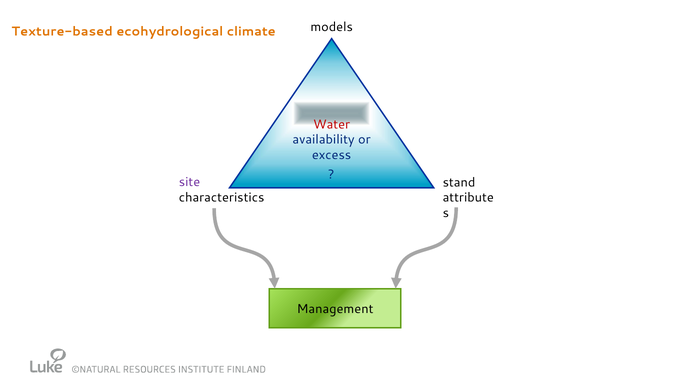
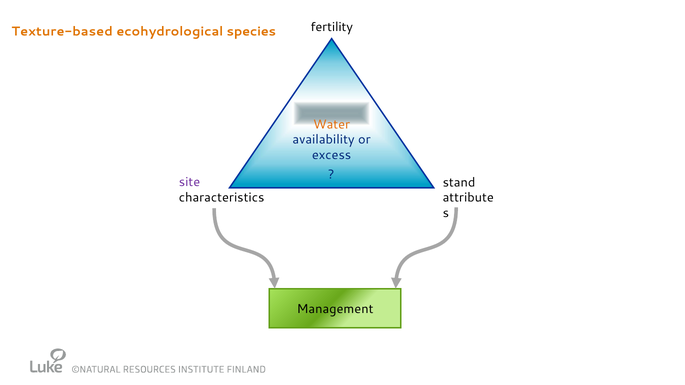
models: models -> fertility (332, 27)
climate: climate -> species (251, 32)
Water colour: red -> orange (332, 124)
